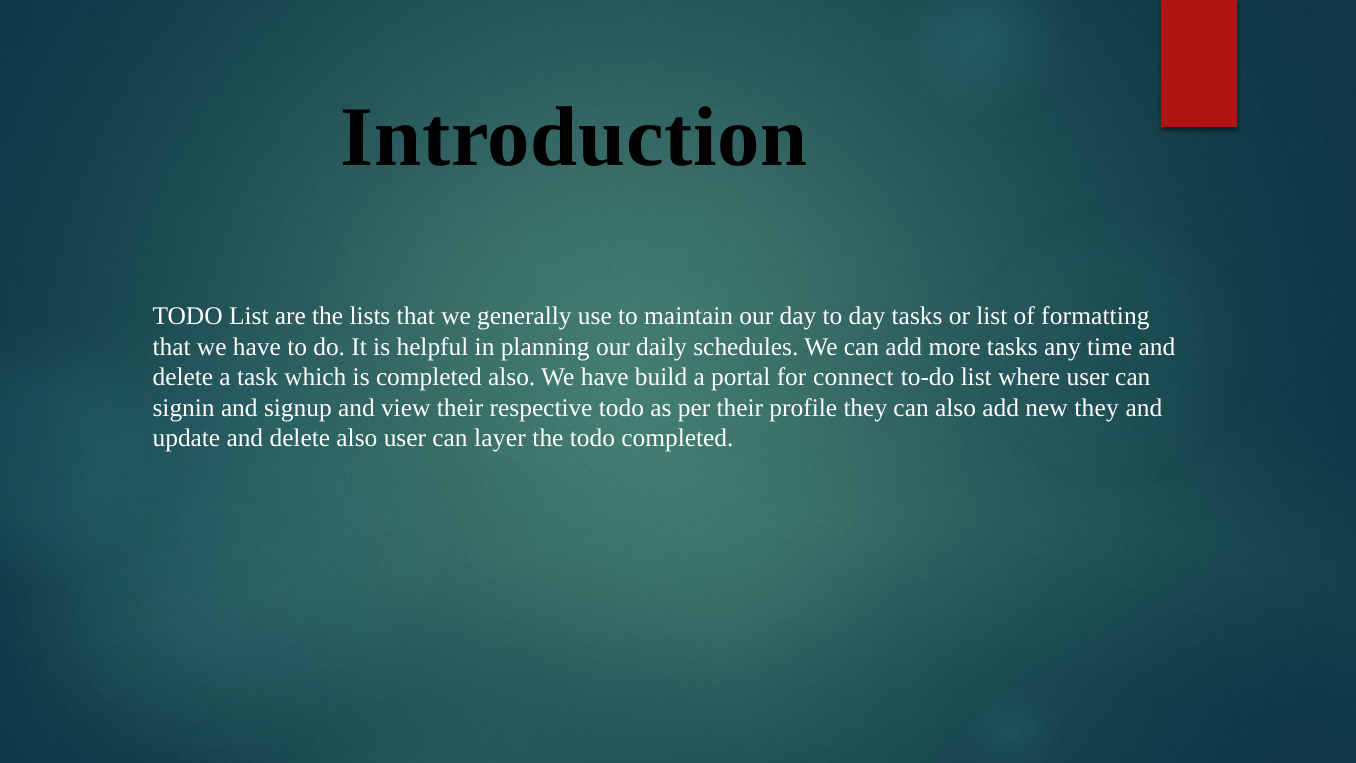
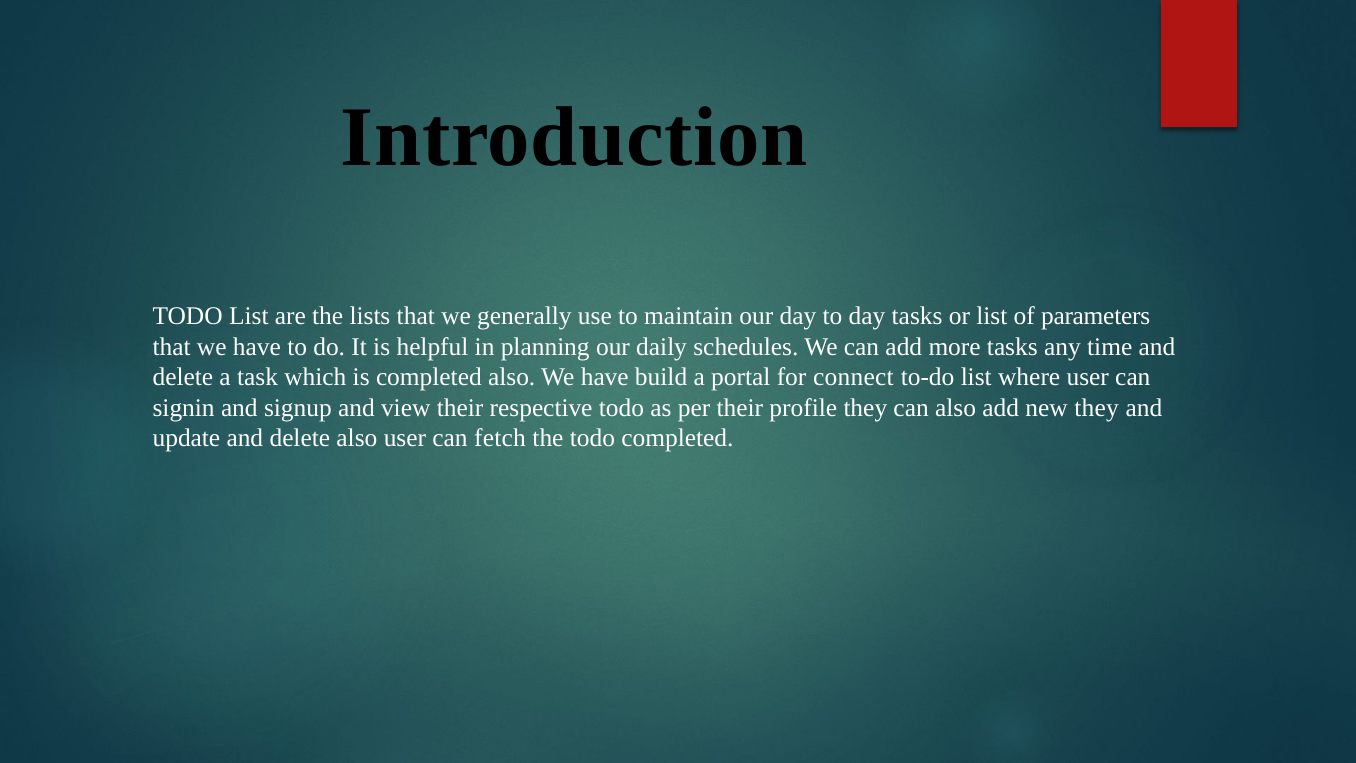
formatting: formatting -> parameters (1096, 316)
layer: layer -> fetch (500, 438)
